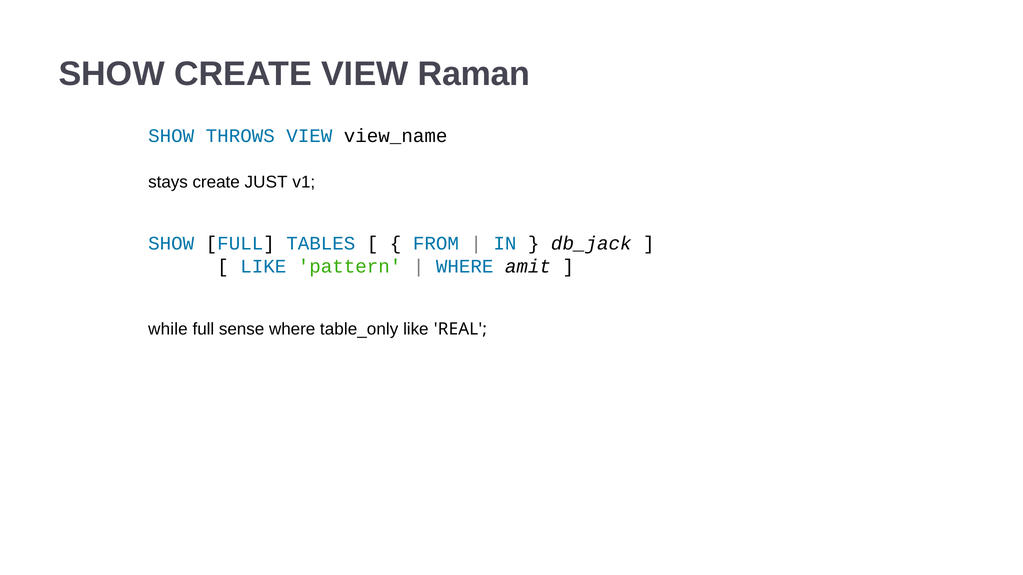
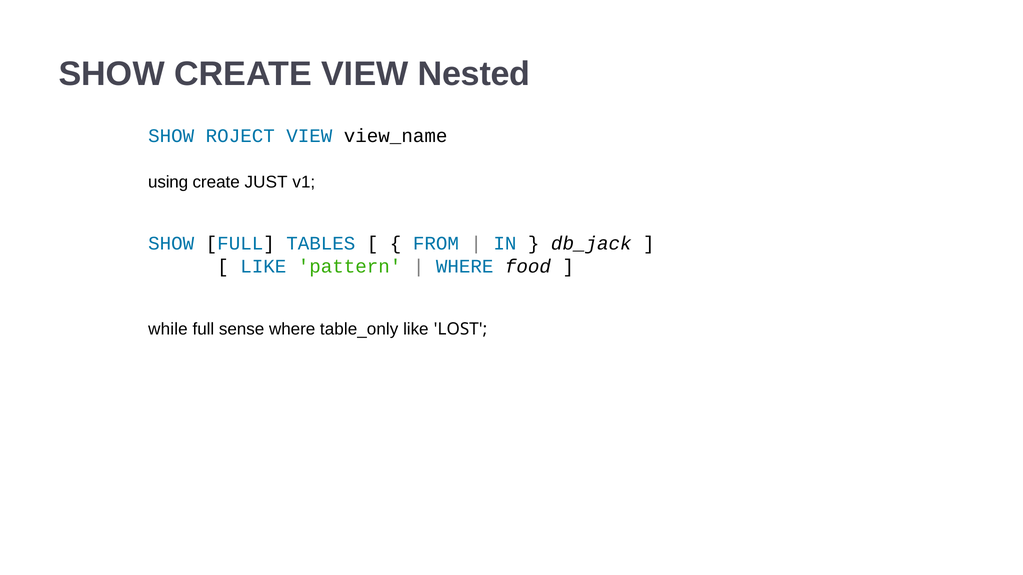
Raman: Raman -> Nested (474, 74)
THROWS: THROWS -> ROJECT (240, 136)
stays: stays -> using (168, 182)
amit: amit -> food (528, 267)
REAL: REAL -> LOST (460, 329)
